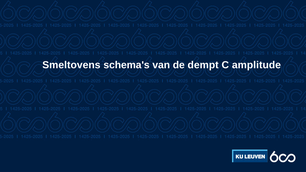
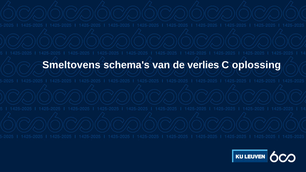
dempt: dempt -> verlies (203, 65)
amplitude: amplitude -> oplossing (256, 65)
